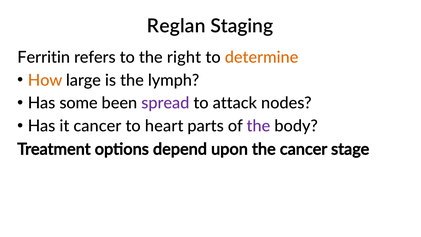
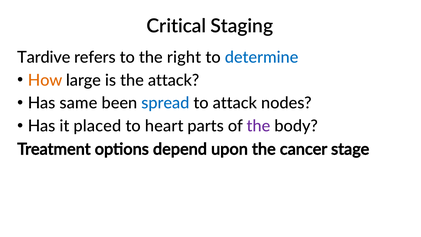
Reglan: Reglan -> Critical (176, 26)
Ferritin: Ferritin -> Tardive (44, 57)
determine colour: orange -> blue (262, 57)
the lymph: lymph -> attack (174, 80)
some: some -> same (78, 103)
spread colour: purple -> blue (165, 103)
it cancer: cancer -> placed (97, 126)
